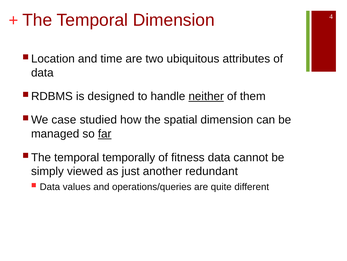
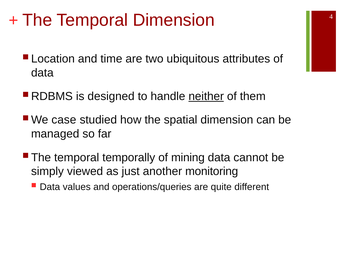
far underline: present -> none (105, 133)
fitness: fitness -> mining (188, 157)
redundant: redundant -> monitoring (212, 171)
